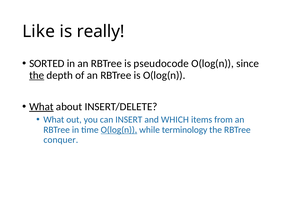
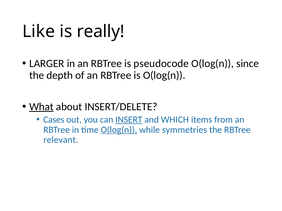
SORTED: SORTED -> LARGER (47, 64)
the underline: present -> none (37, 75)
What: What -> Cases (54, 120)
INSERT underline: none -> present (129, 120)
terminology: terminology -> symmetries (185, 130)
conquer: conquer -> relevant (61, 140)
